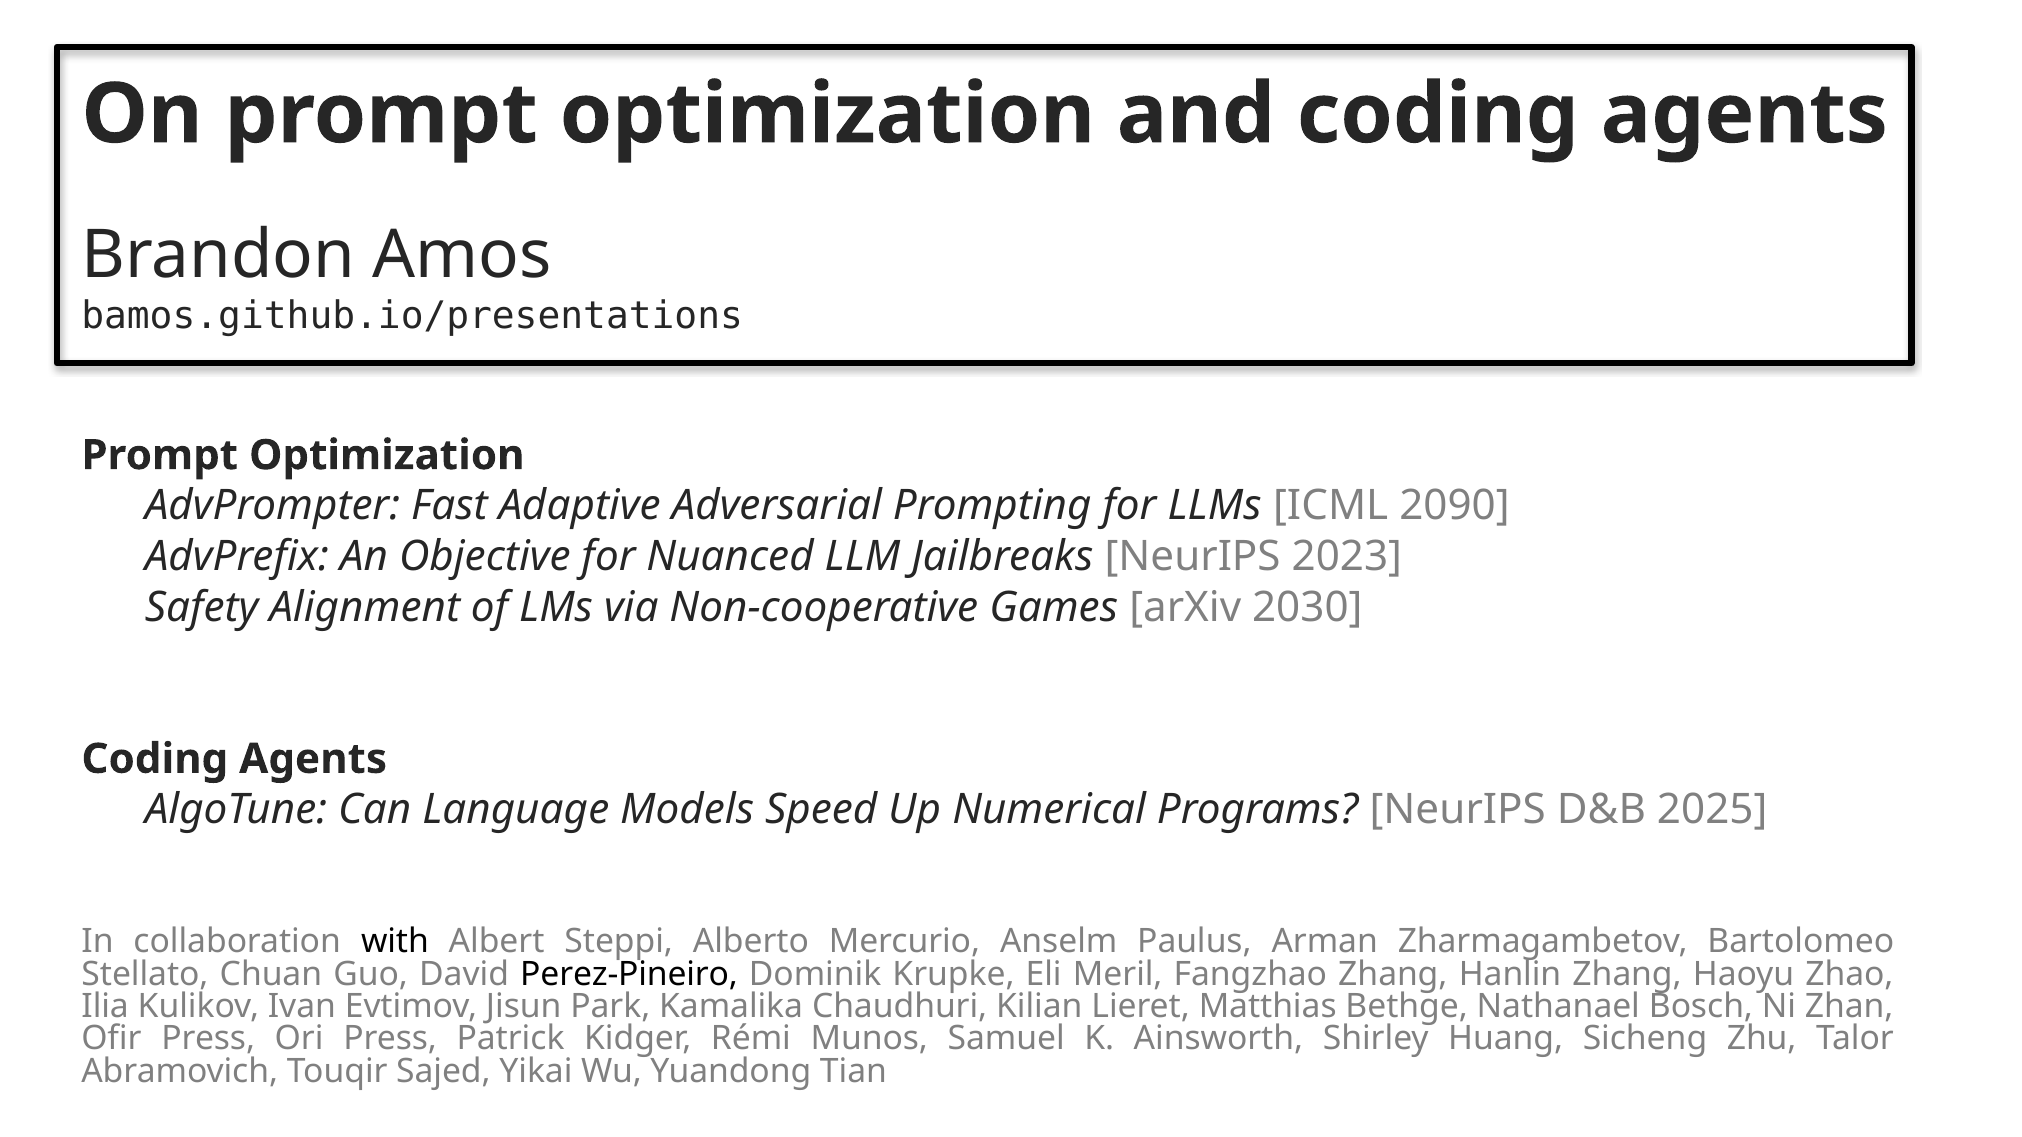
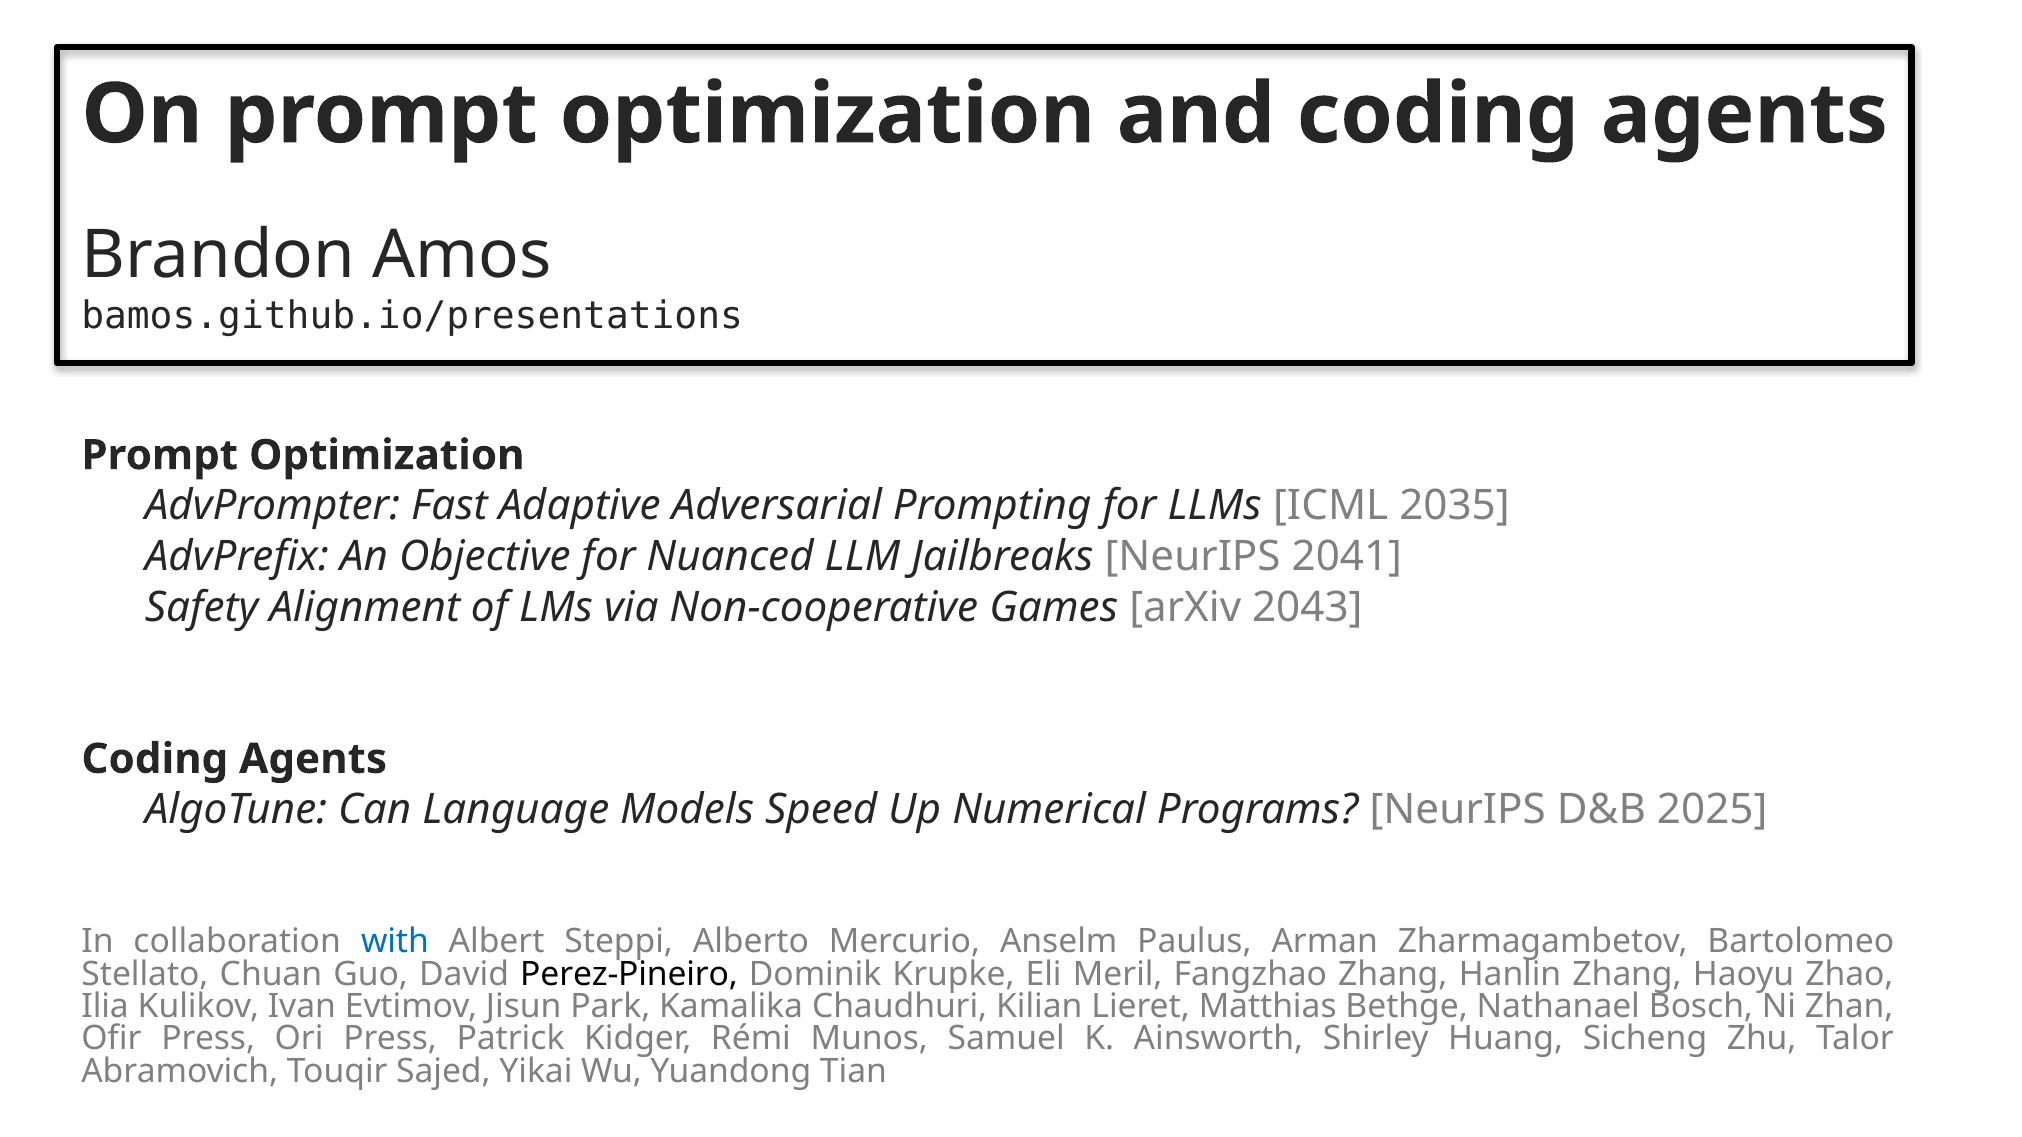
2090: 2090 -> 2035 (1454, 506)
2023: 2023 -> 2041 (1347, 557)
2030: 2030 -> 2043 (1307, 607)
with colour: black -> blue (395, 942)
